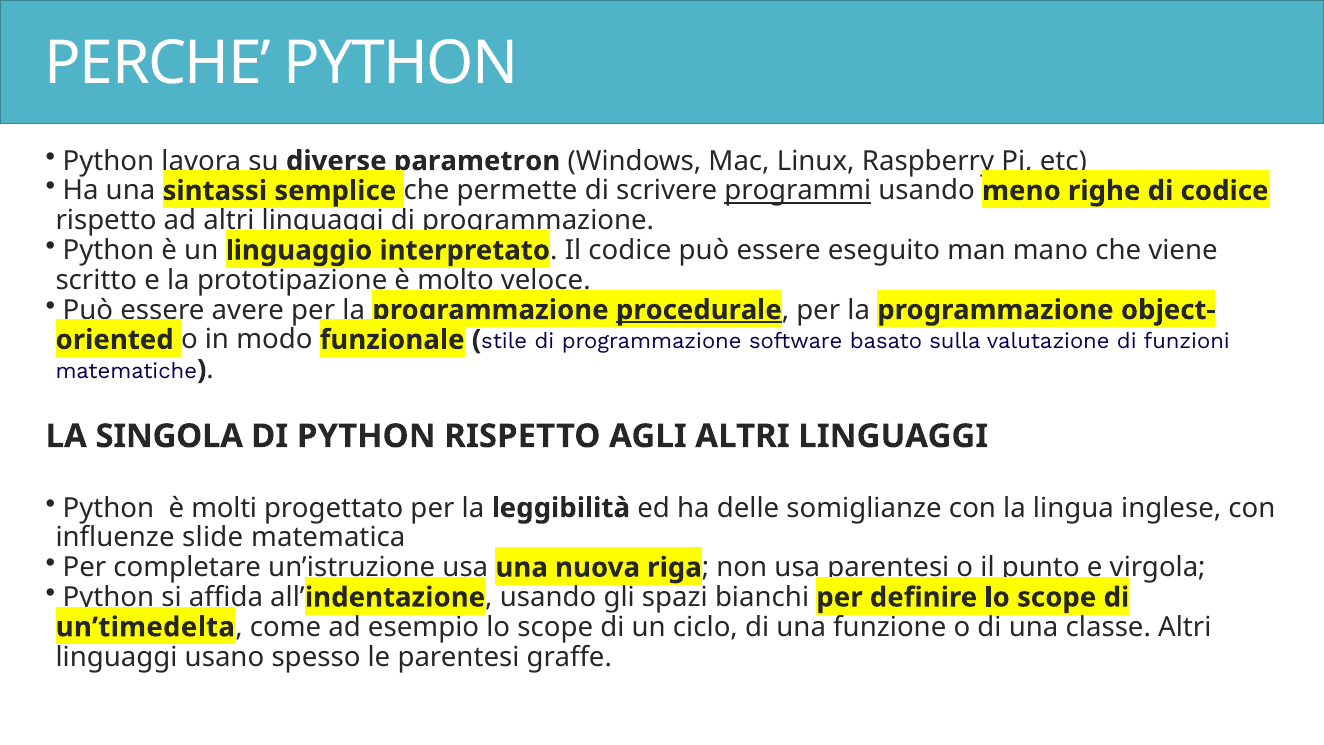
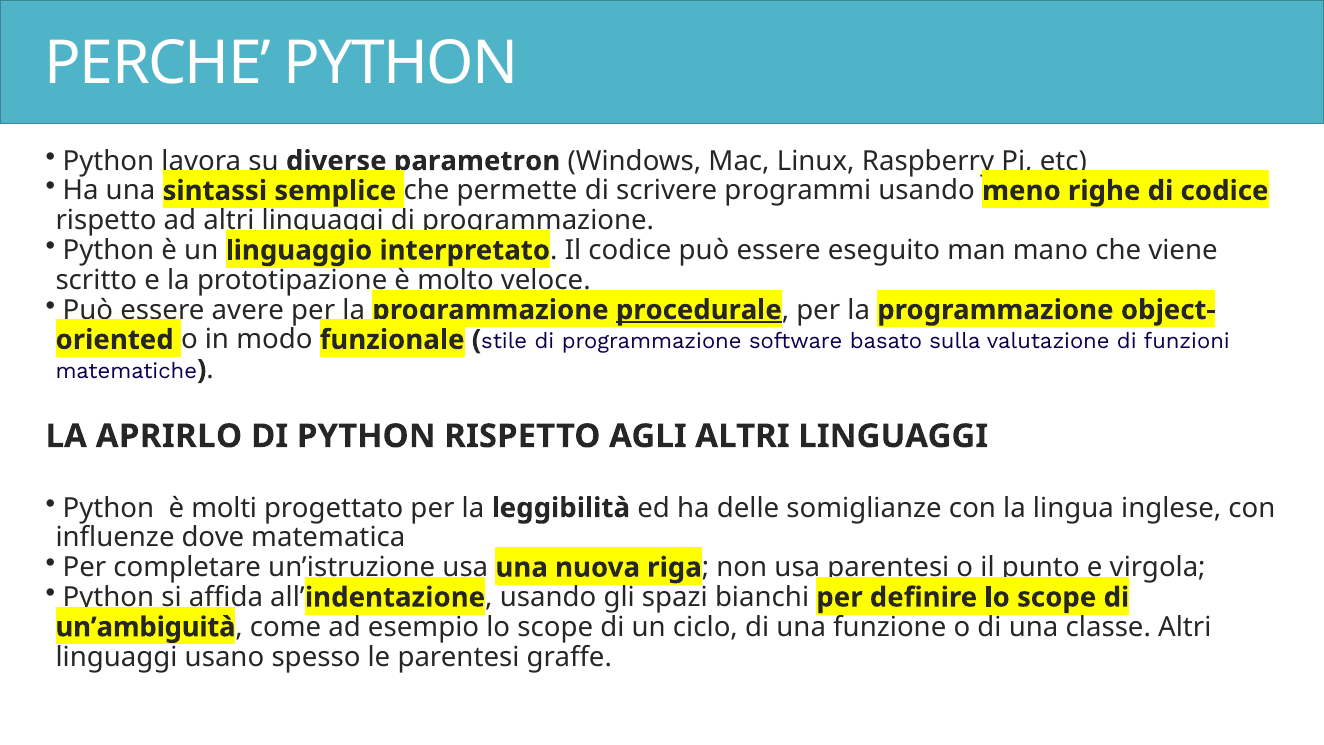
programmi underline: present -> none (798, 191)
SINGOLA: SINGOLA -> APRIRLO (169, 436)
slide: slide -> dove (213, 538)
un’timedelta: un’timedelta -> un’ambiguità (146, 627)
